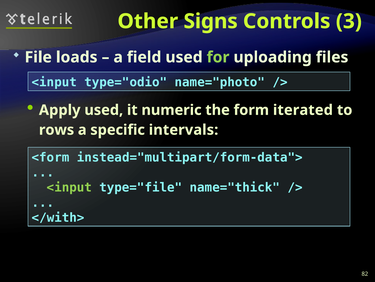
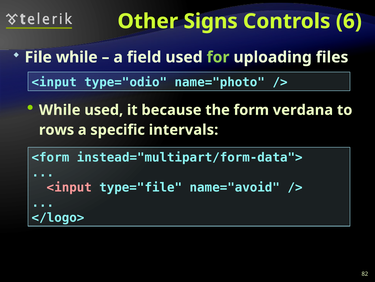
3: 3 -> 6 (349, 21)
File loads: loads -> while (77, 57)
Apply: Apply -> While (60, 110)
numeric: numeric -> because (171, 110)
iterated: iterated -> verdana (303, 110)
<input colour: light green -> pink (69, 187)
name="thick: name="thick -> name="avoid (235, 187)
</with>: </with> -> </logo> (58, 217)
